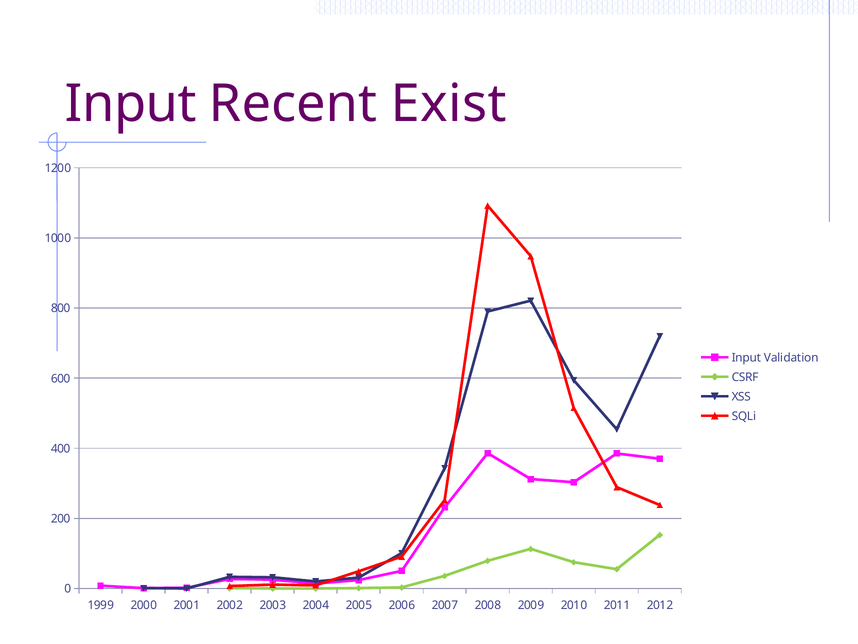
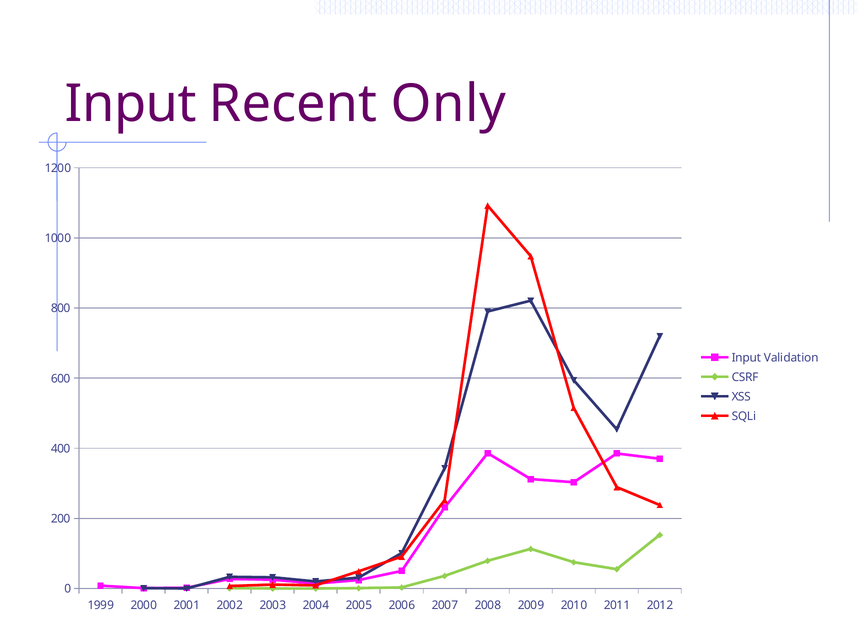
Exist: Exist -> Only (449, 104)
